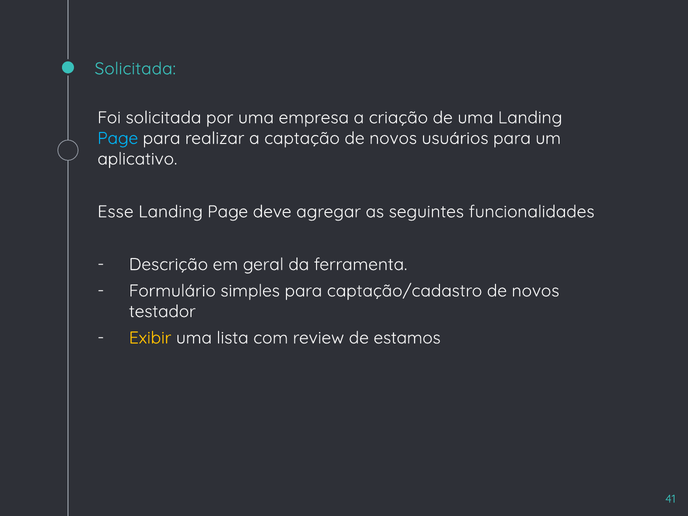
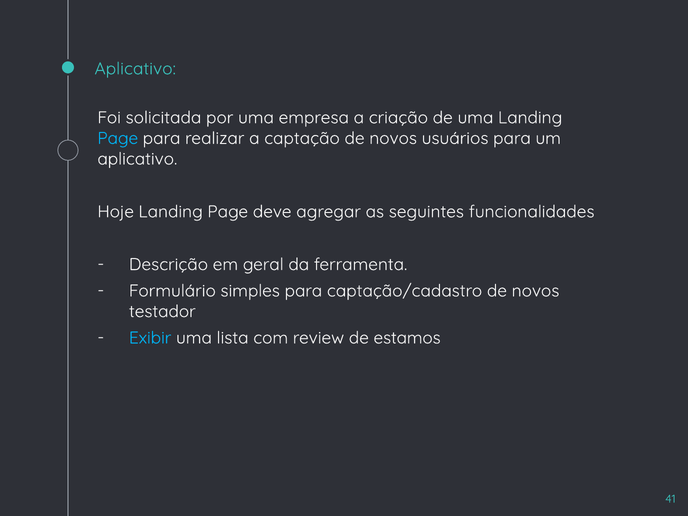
Solicitada: Solicitada -> Aplicativo (135, 69)
Esse: Esse -> Hoje (116, 212)
Exibir colour: yellow -> light blue (150, 338)
